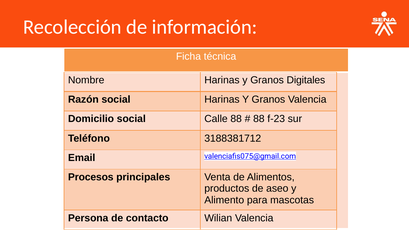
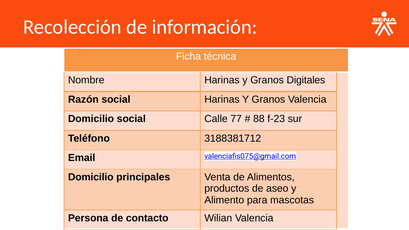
Calle 88: 88 -> 77 (236, 119)
Procesos: Procesos -> Domicilio (91, 177)
